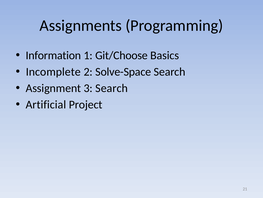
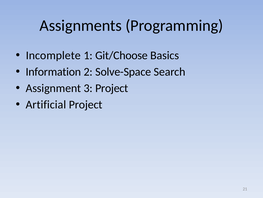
Information: Information -> Incomplete (53, 55)
Incomplete: Incomplete -> Information (53, 72)
3 Search: Search -> Project (112, 88)
